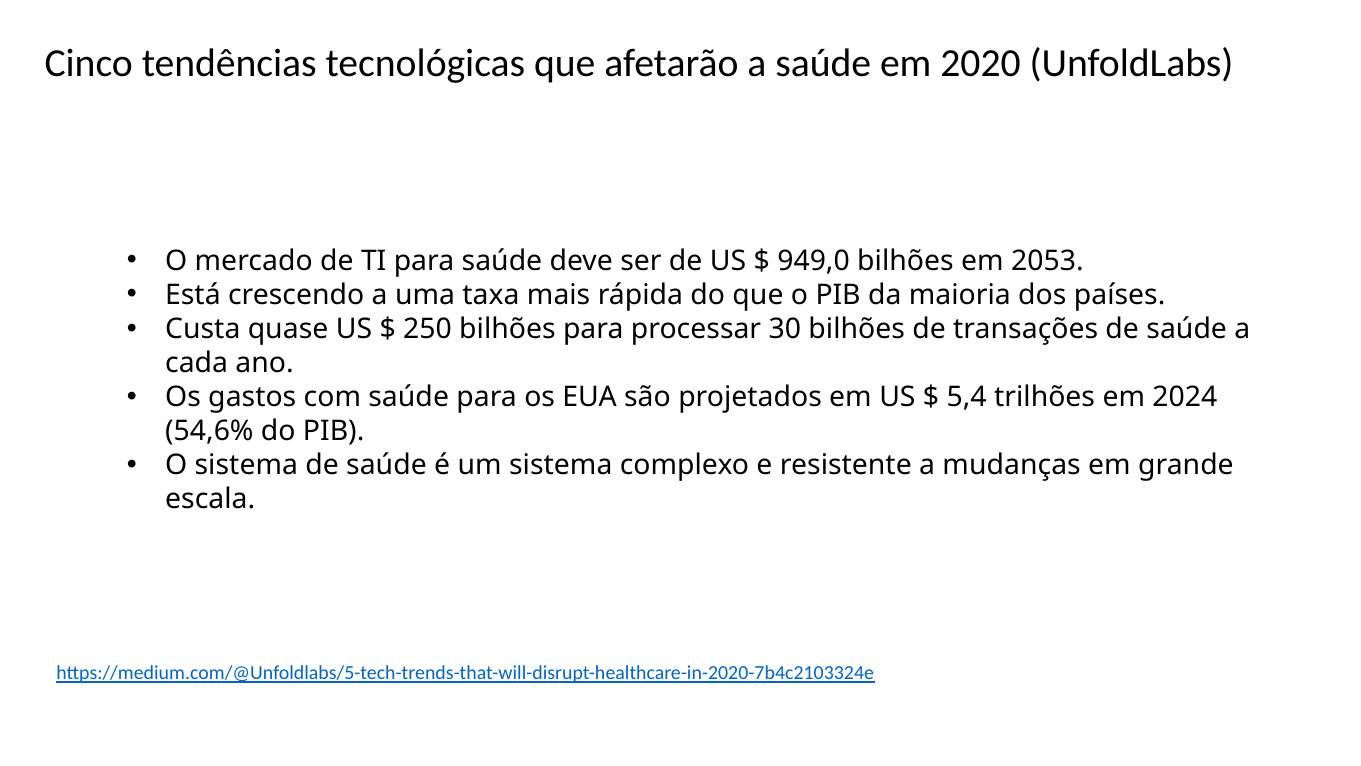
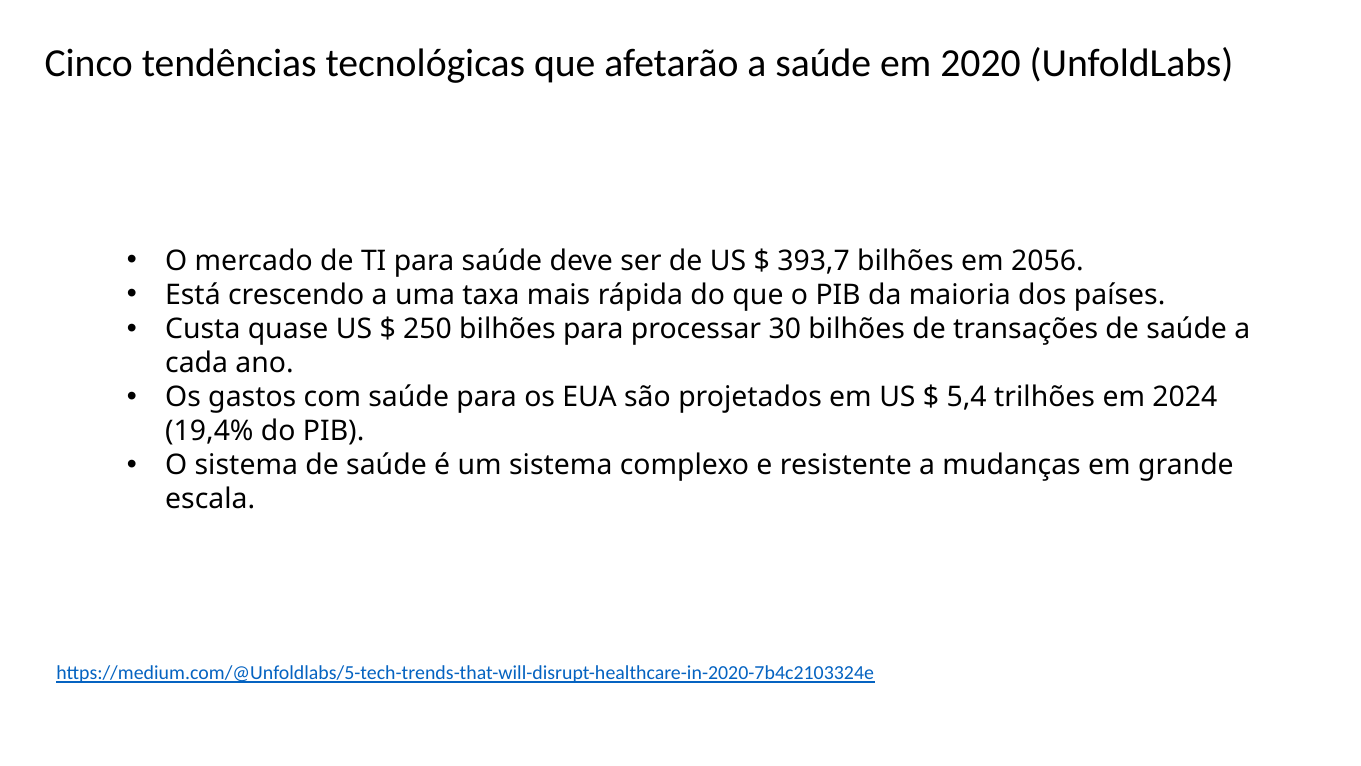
949,0: 949,0 -> 393,7 (814, 261)
2053: 2053 -> 2056 (1047, 261)
54,6%: 54,6% -> 19,4% (209, 431)
